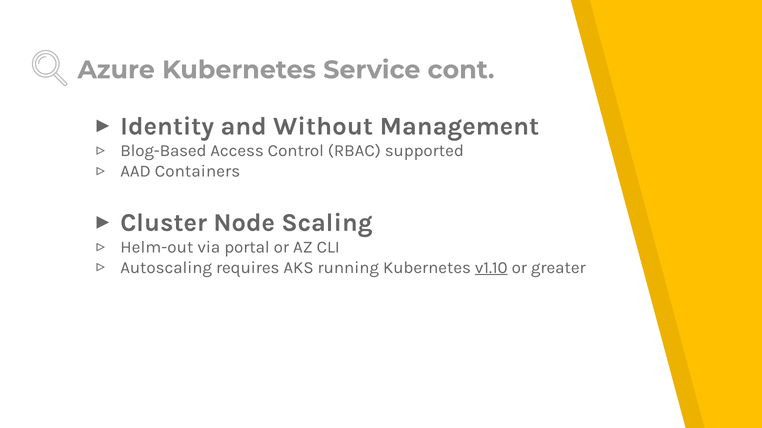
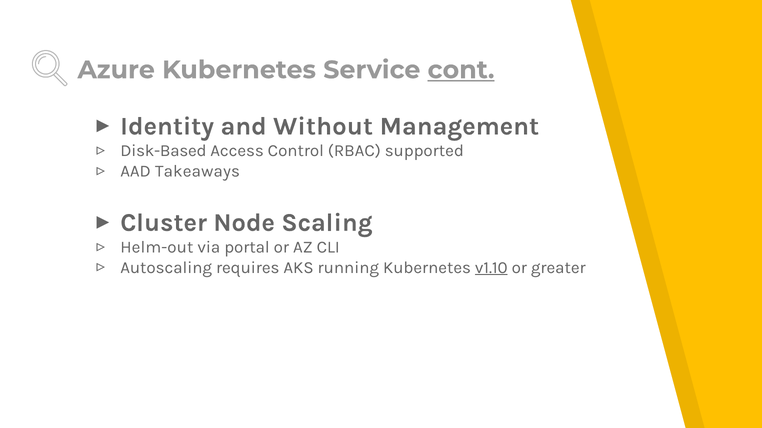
cont underline: none -> present (461, 70)
Blog-Based: Blog-Based -> Disk-Based (163, 151)
Containers: Containers -> Takeaways (197, 171)
